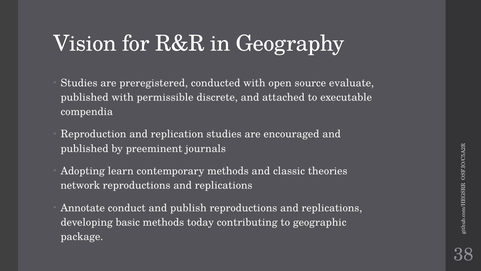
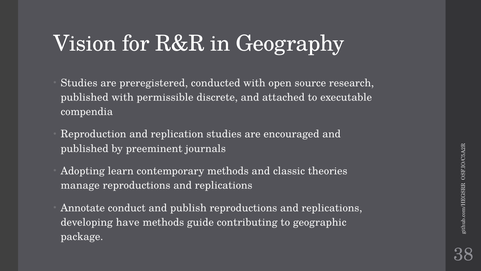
evaluate: evaluate -> research (352, 83)
network: network -> manage (80, 185)
basic: basic -> have (128, 222)
today: today -> guide (200, 222)
